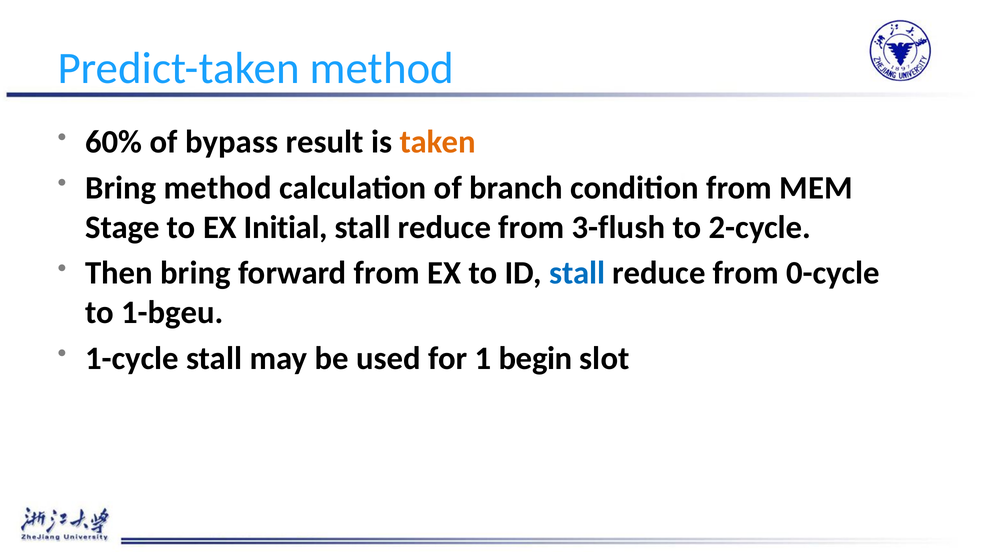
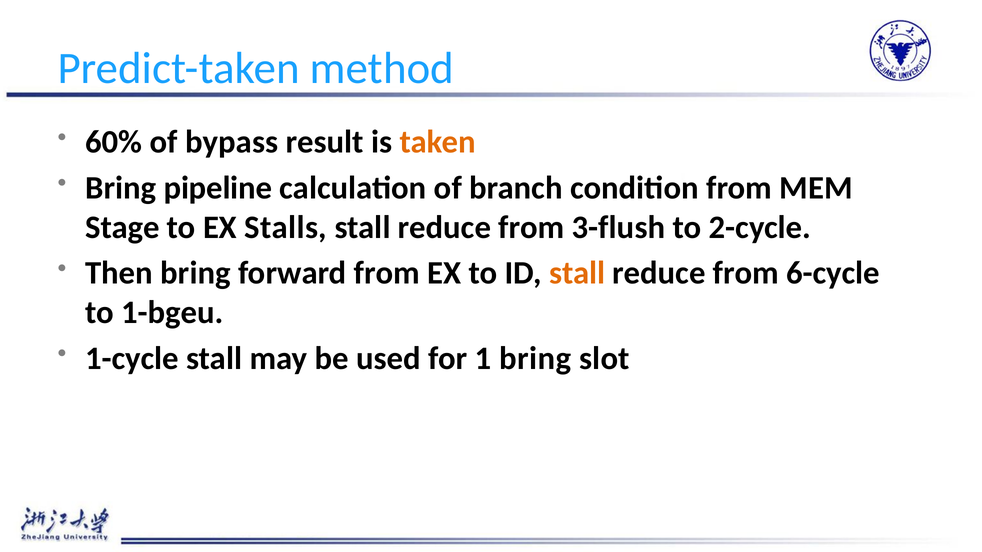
Bring method: method -> pipeline (218, 188)
Initial: Initial -> Stalls (286, 227)
stall colour: blue -> orange (577, 273)
0-cycle: 0-cycle -> 6-cycle (833, 273)
1 begin: begin -> bring (535, 359)
